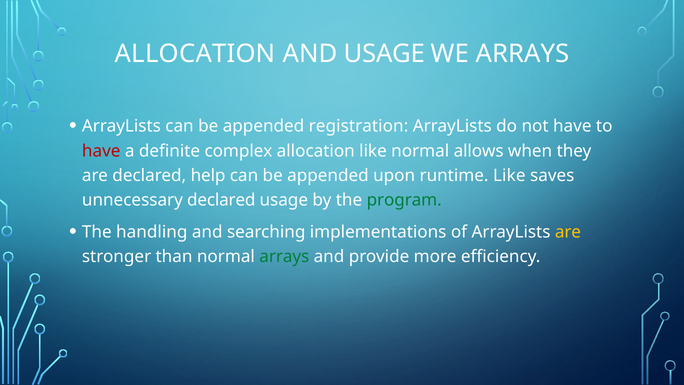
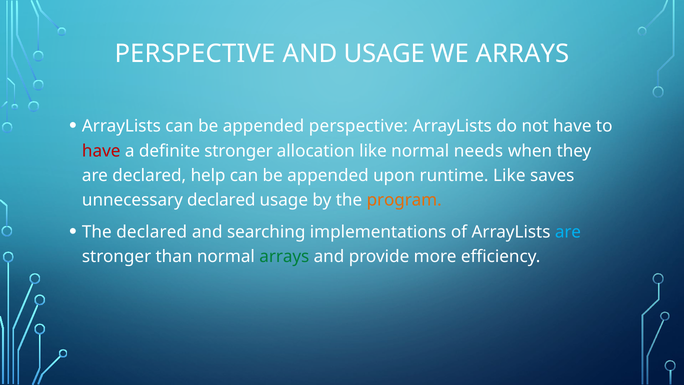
ALLOCATION: ALLOCATION -> PERSPECTIVE (195, 54)
appended registration: registration -> perspective (358, 126)
definite complex: complex -> stronger (239, 151)
allows: allows -> needs (478, 151)
program colour: green -> orange (404, 200)
The handling: handling -> declared (152, 232)
are colour: yellow -> light blue (568, 232)
